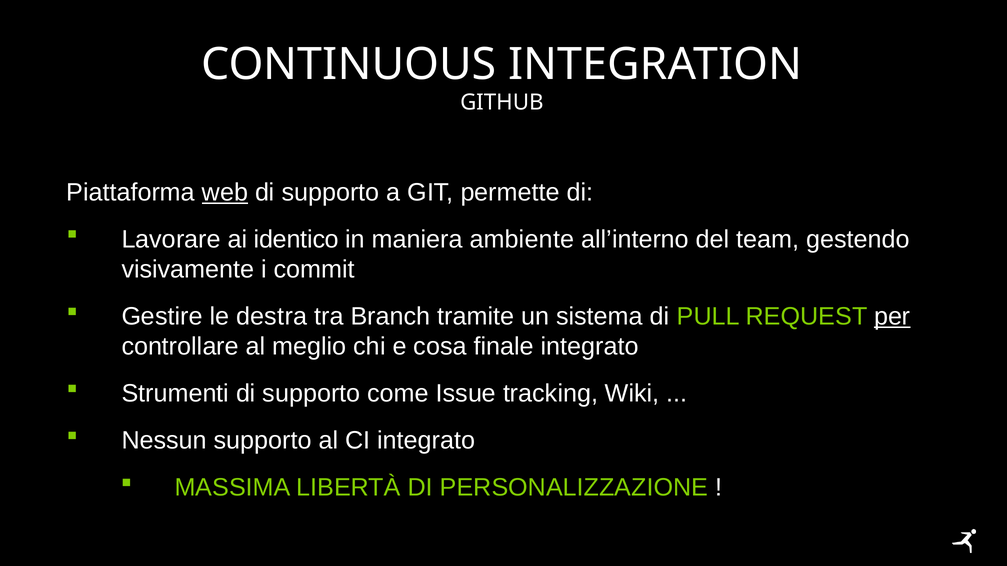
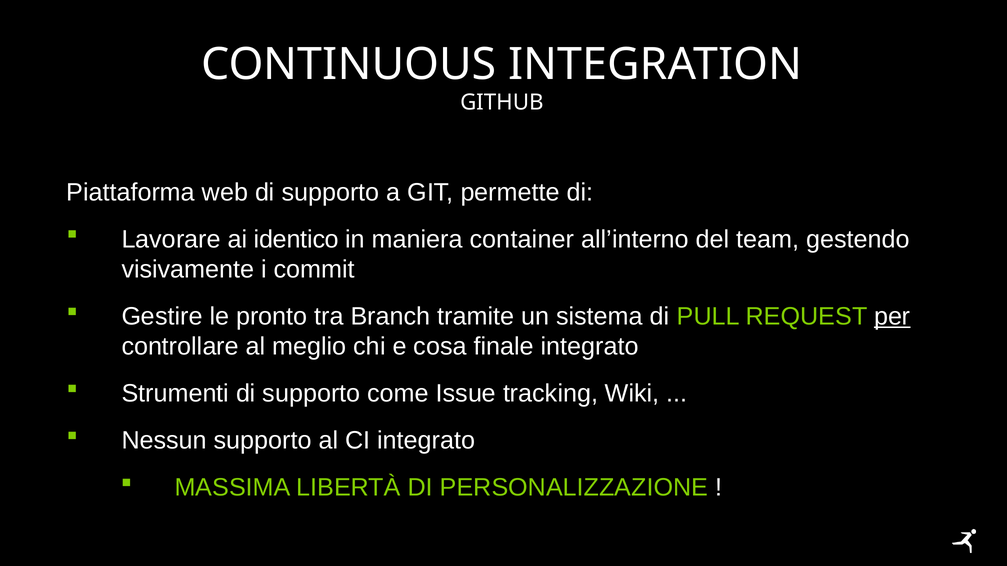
web underline: present -> none (225, 192)
ambiente: ambiente -> container (522, 239)
destra: destra -> pronto (272, 317)
